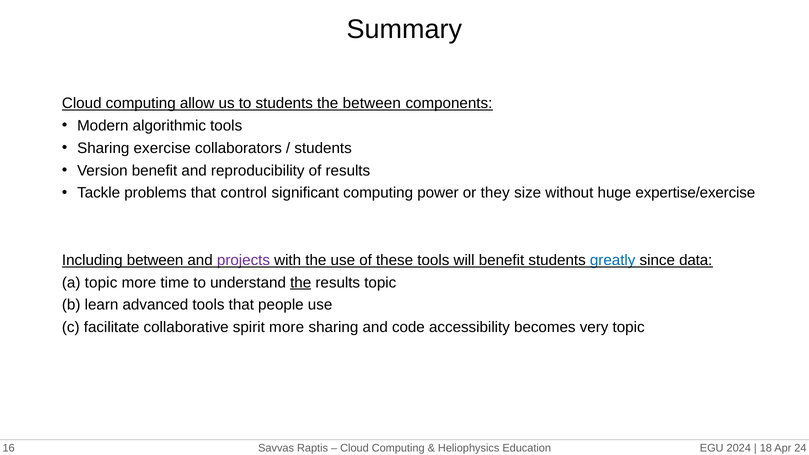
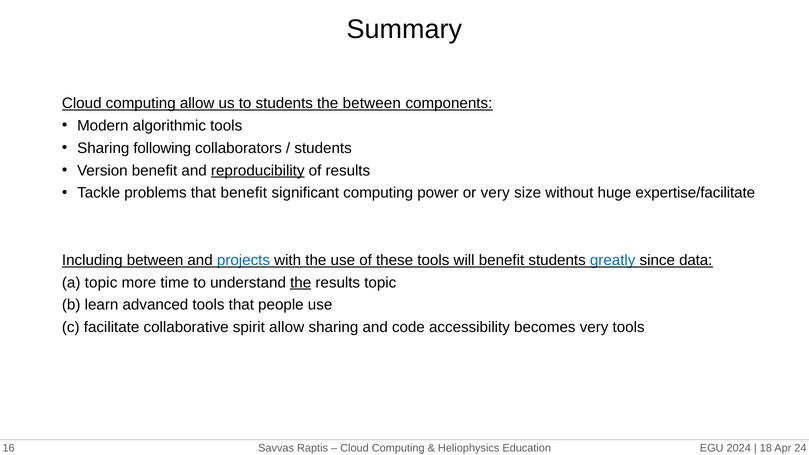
exercise: exercise -> following (162, 148)
reproducibility underline: none -> present (258, 171)
that control: control -> benefit (244, 193)
or they: they -> very (495, 193)
expertise/exercise: expertise/exercise -> expertise/facilitate (695, 193)
projects colour: purple -> blue (243, 260)
spirit more: more -> allow (287, 327)
very topic: topic -> tools (629, 327)
